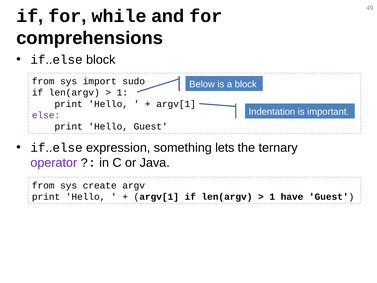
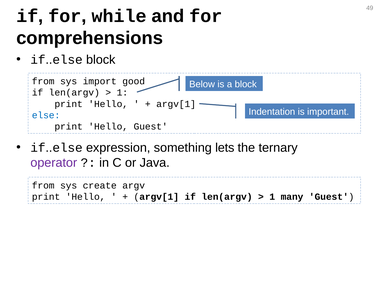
sudo: sudo -> good (134, 81)
else colour: purple -> blue (46, 115)
have: have -> many (292, 197)
